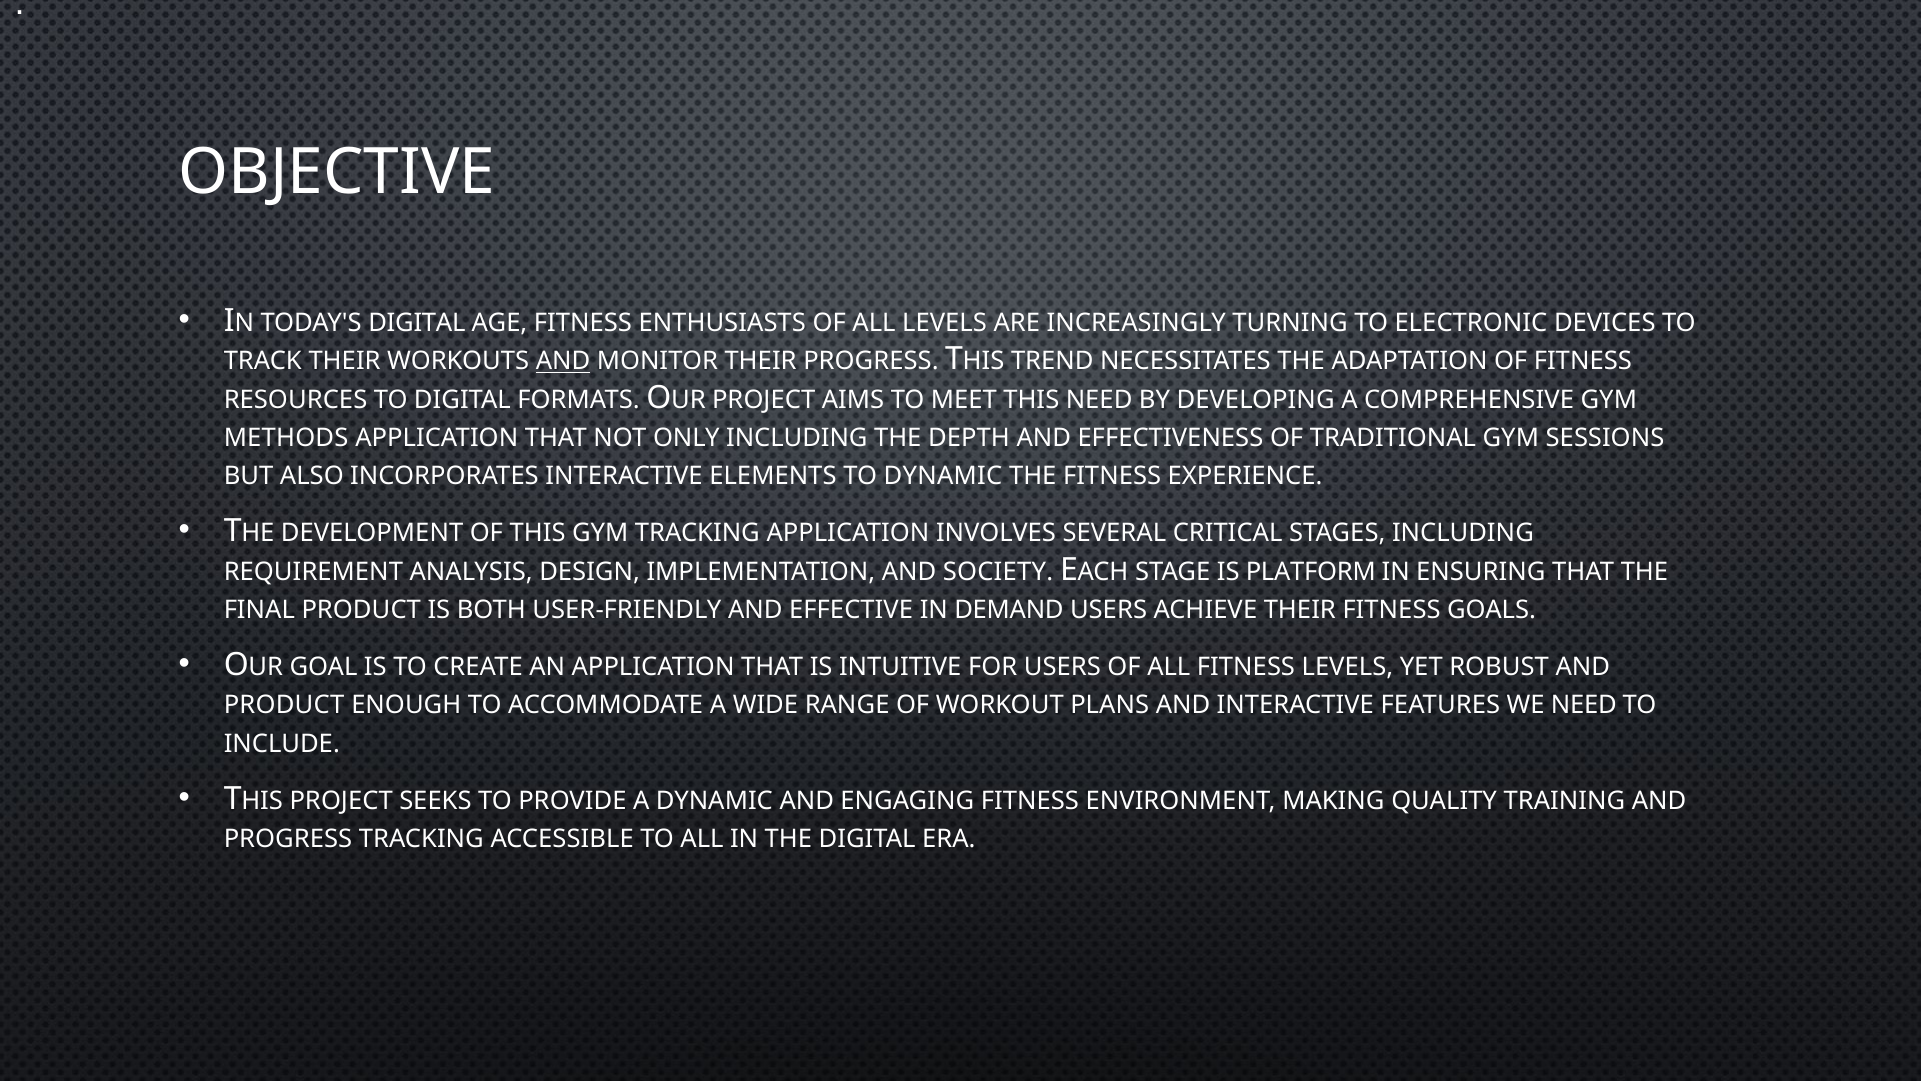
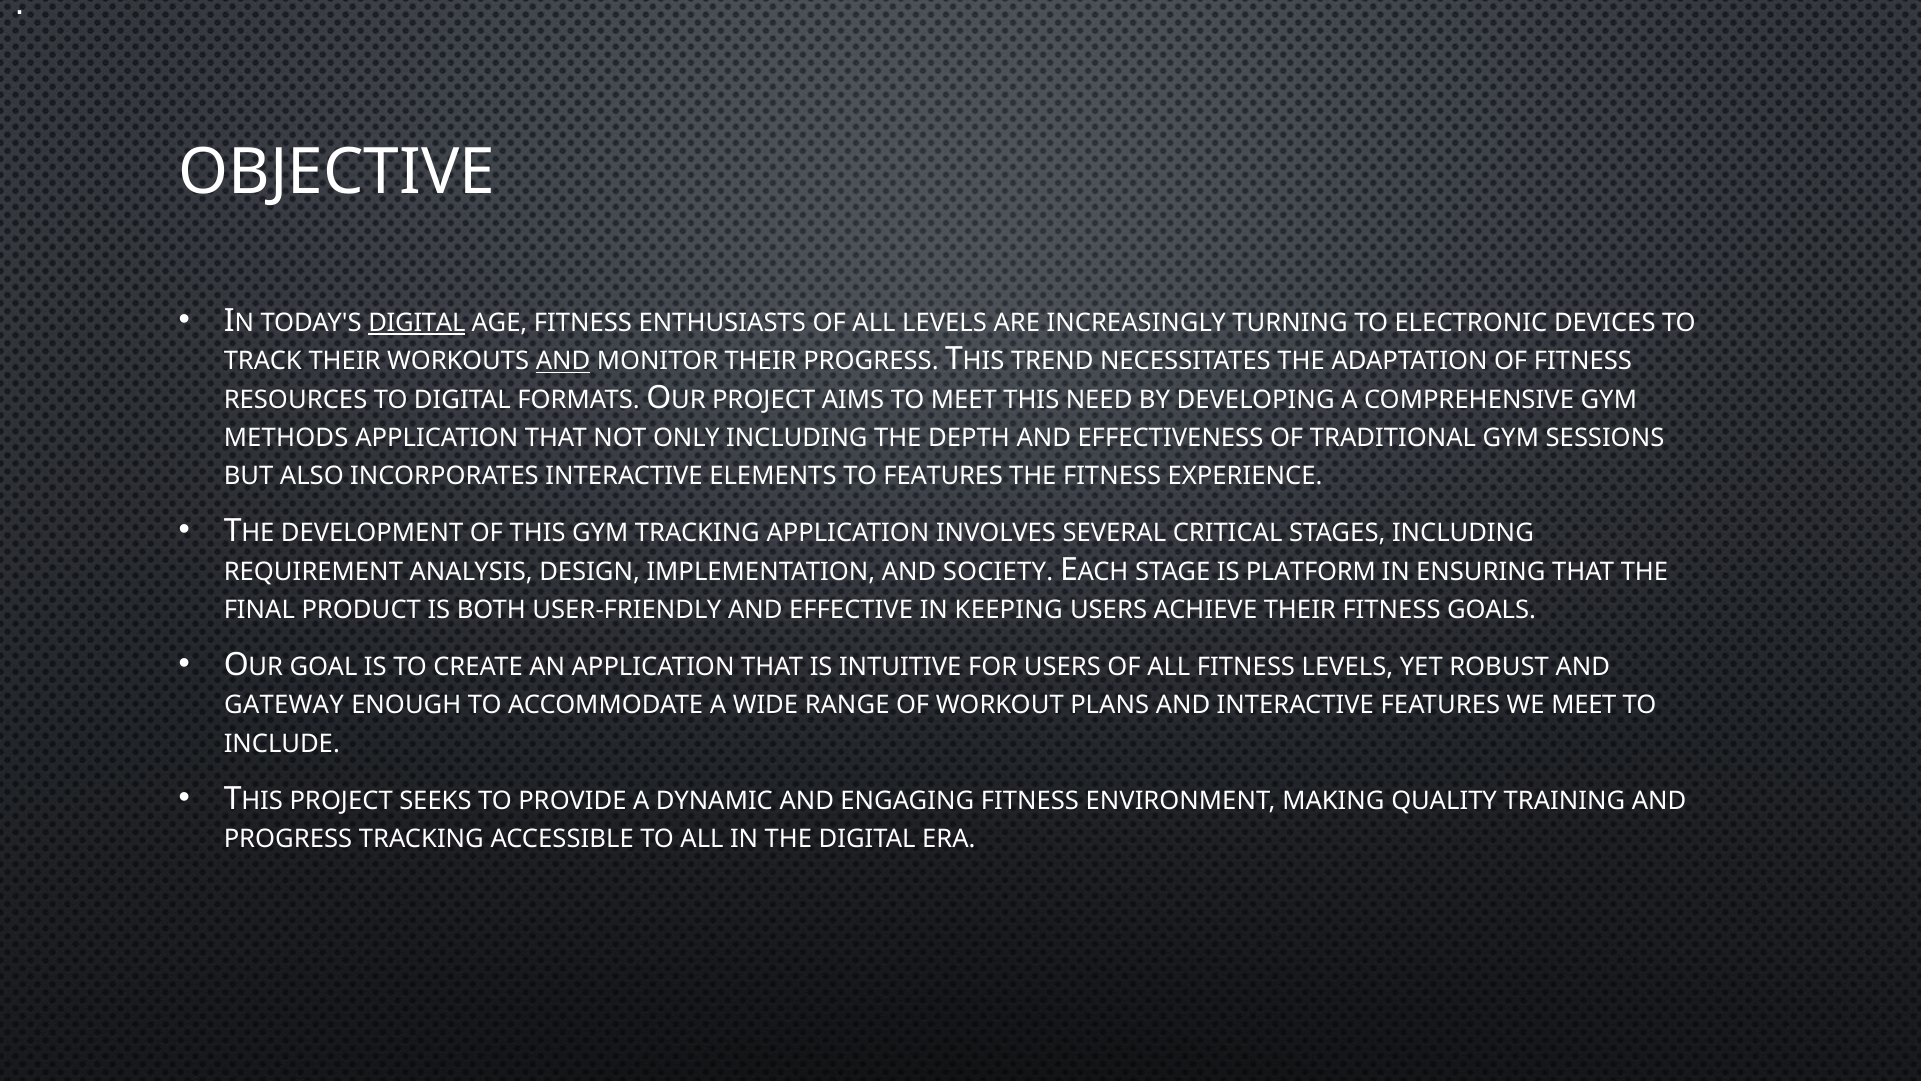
DIGITAL underline: none -> present (417, 323)
TO DYNAMIC: DYNAMIC -> FEATURES (943, 476)
DEMAND: DEMAND -> KEEPING (1009, 610)
PRODUCT: PRODUCT -> GATEWAY (284, 705)
WE NEED: NEED -> MEET (1584, 705)
